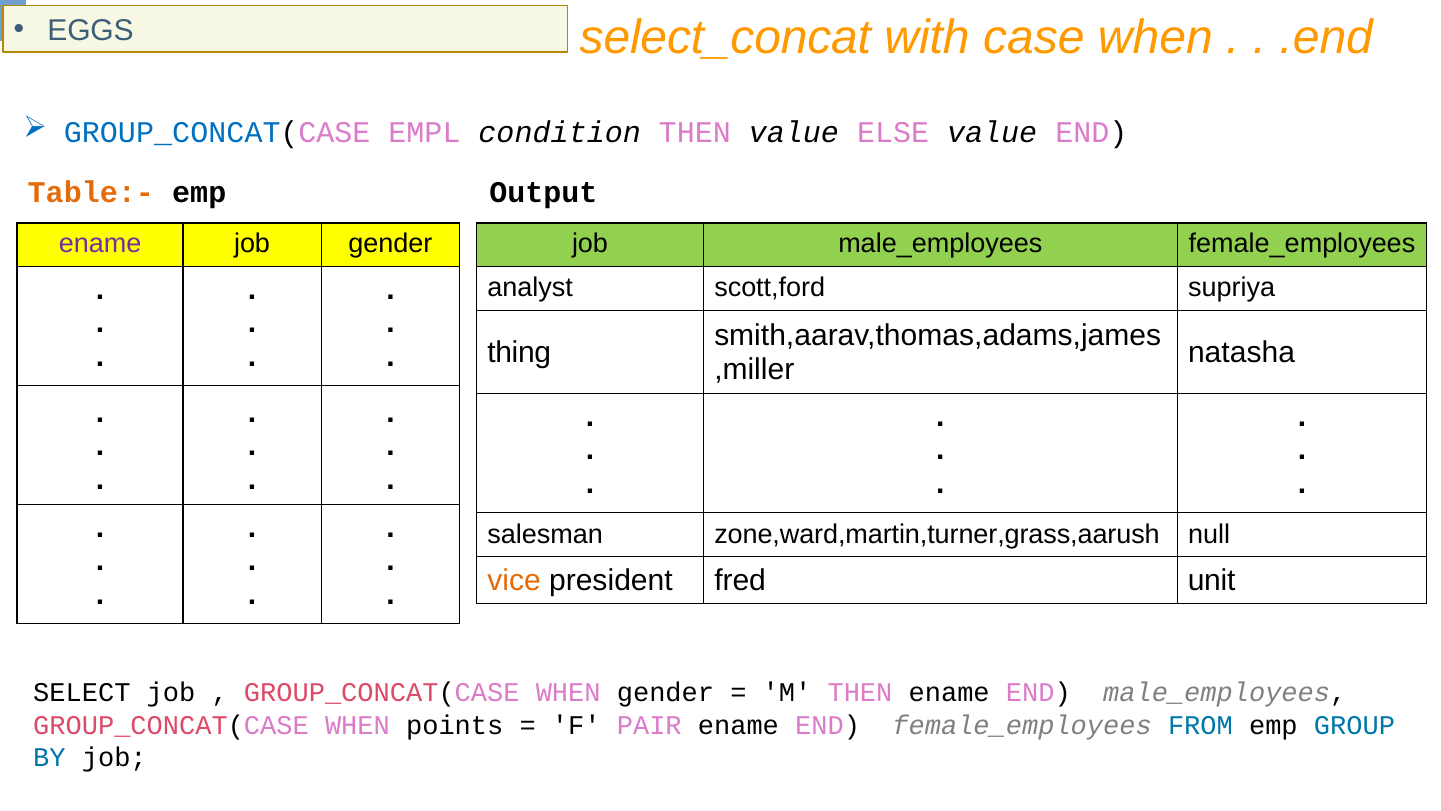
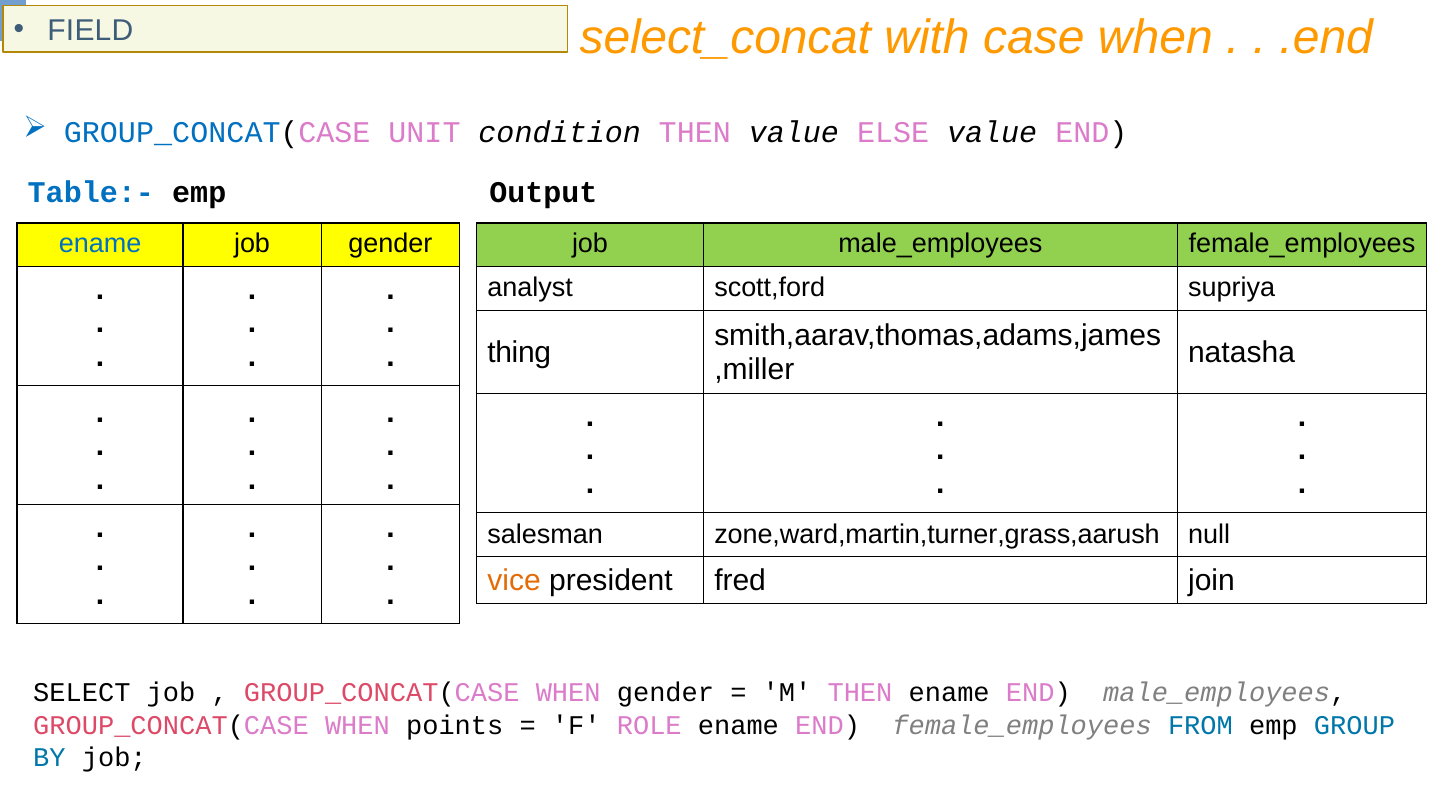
EGGS: EGGS -> FIELD (90, 31)
EMPL: EMPL -> UNIT (424, 133)
Table:- colour: orange -> blue (91, 192)
ename colour: purple -> blue (100, 244)
unit: unit -> join (1211, 580)
PAIR: PAIR -> ROLE (649, 725)
